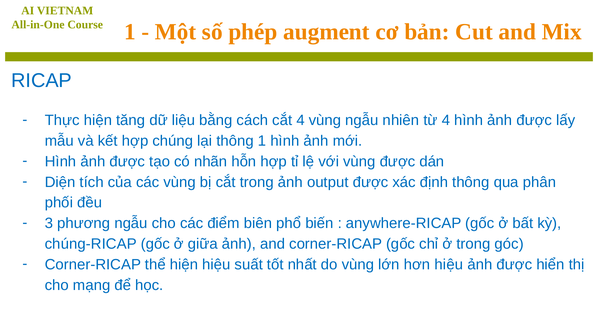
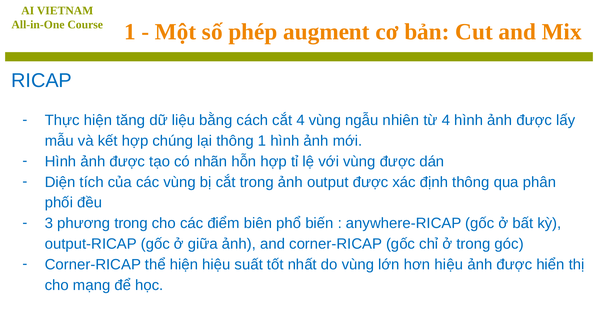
phương ngẫu: ngẫu -> trong (131, 224)
chúng-RICAP: chúng-RICAP -> output-RICAP (91, 244)
